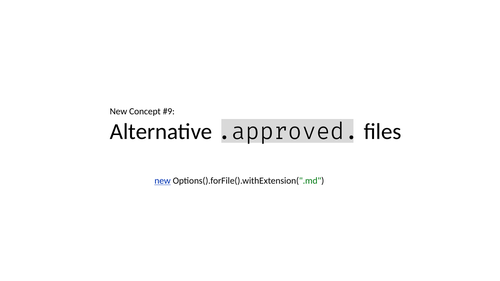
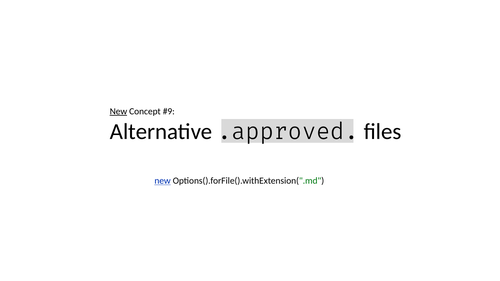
New underline: none -> present (118, 111)
